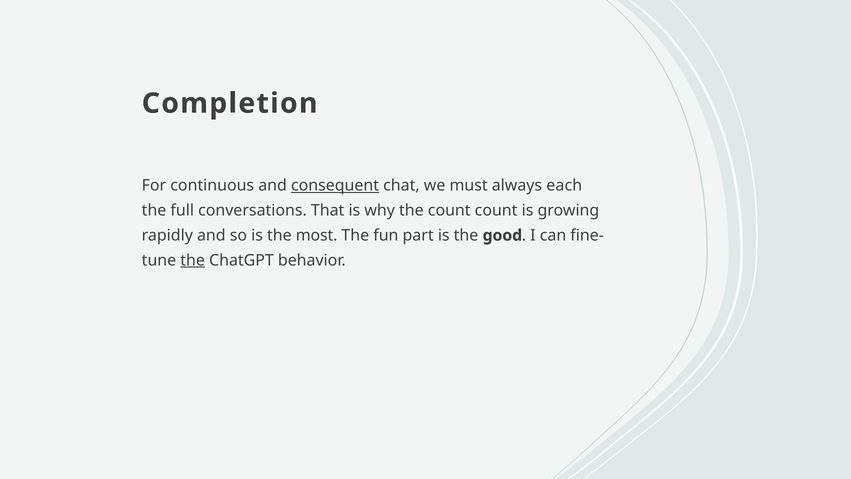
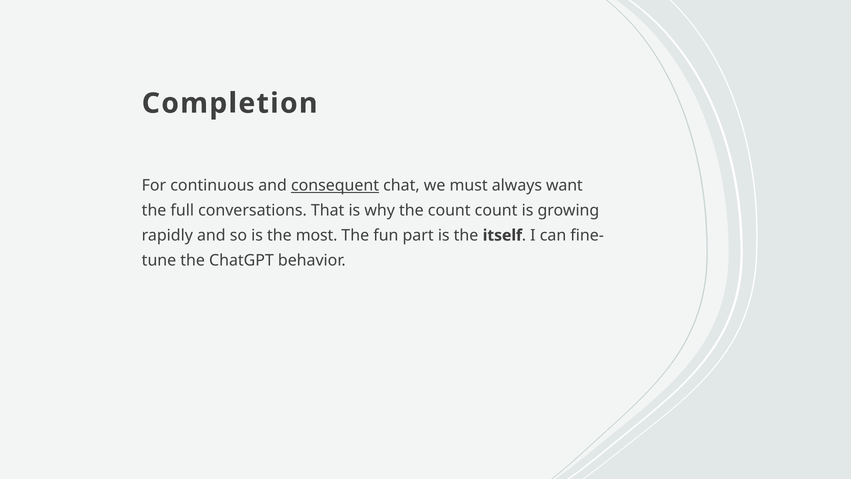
each: each -> want (564, 186)
good: good -> itself (502, 235)
the underline: present -> none (193, 260)
